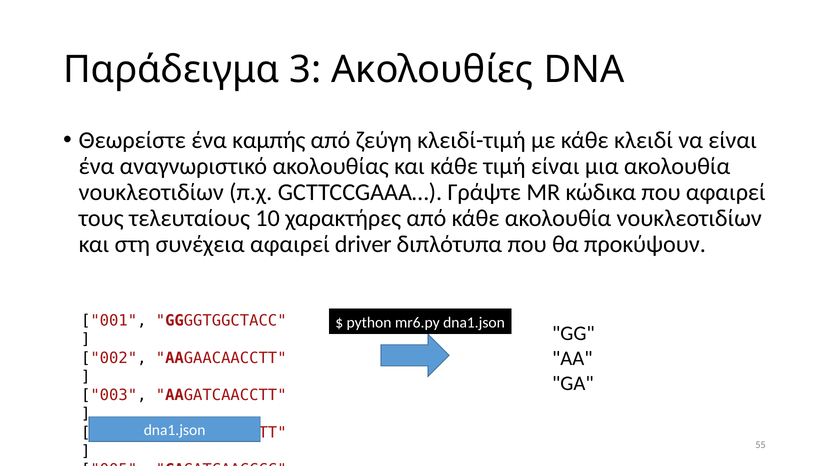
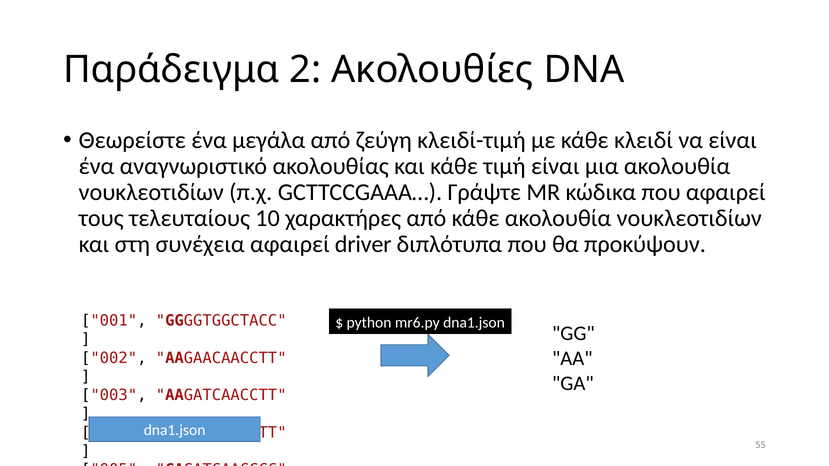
3: 3 -> 2 (305, 70)
καμπής: καμπής -> μεγάλα (269, 140)
